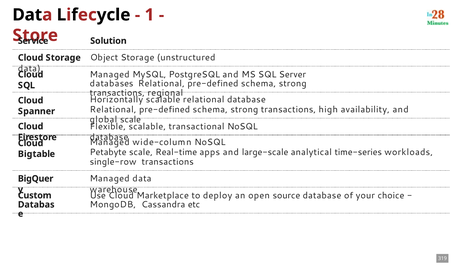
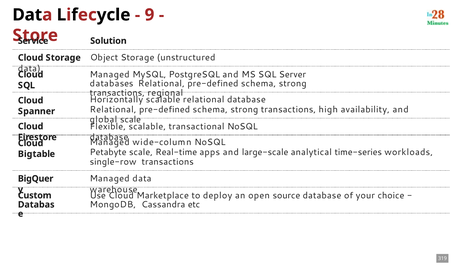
1: 1 -> 9 (149, 15)
